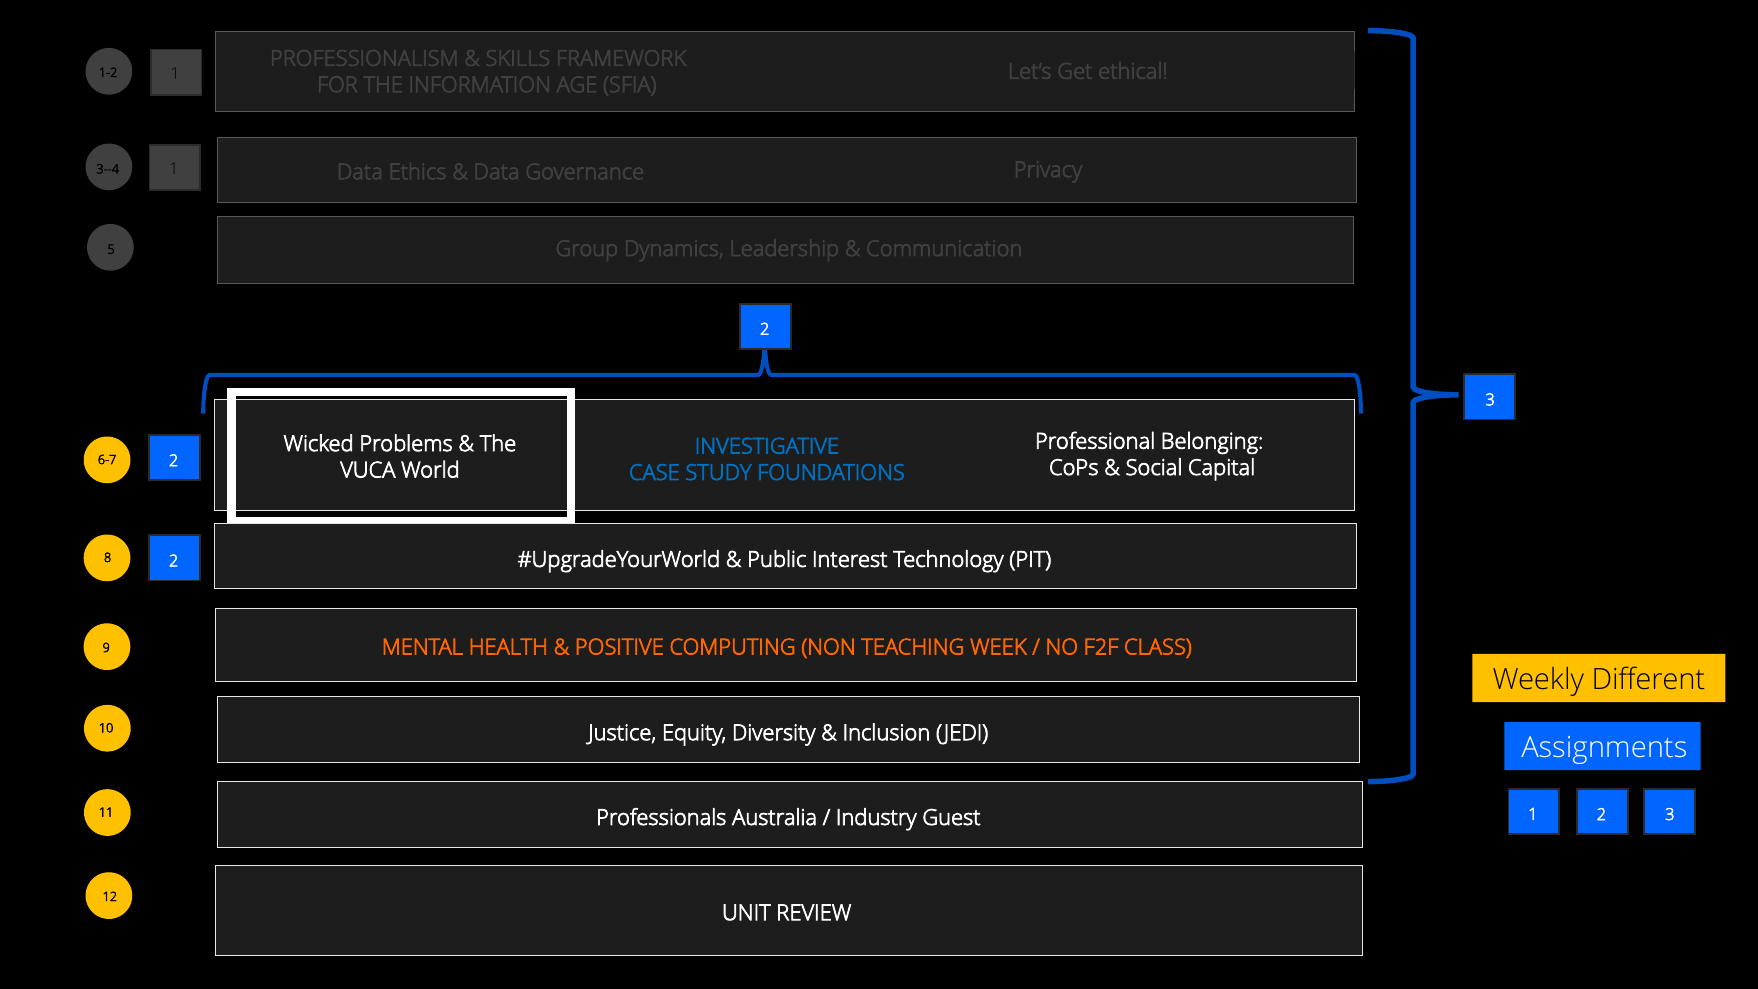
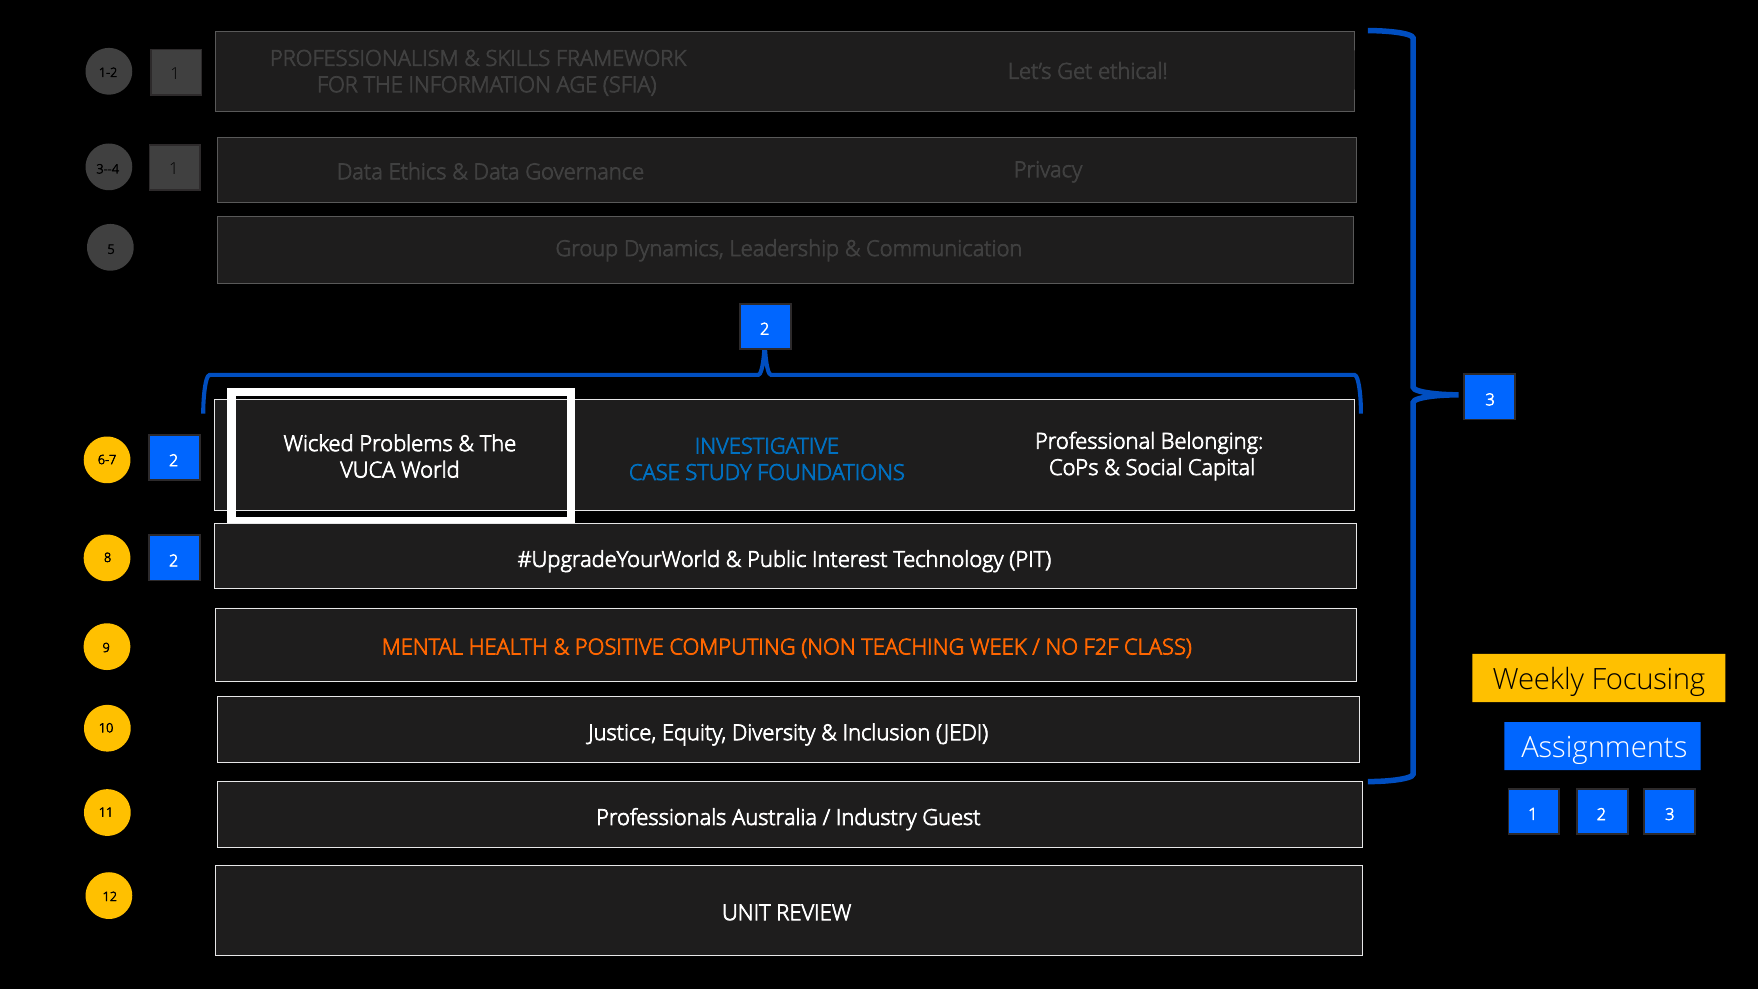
Different: Different -> Focusing (1648, 680)
